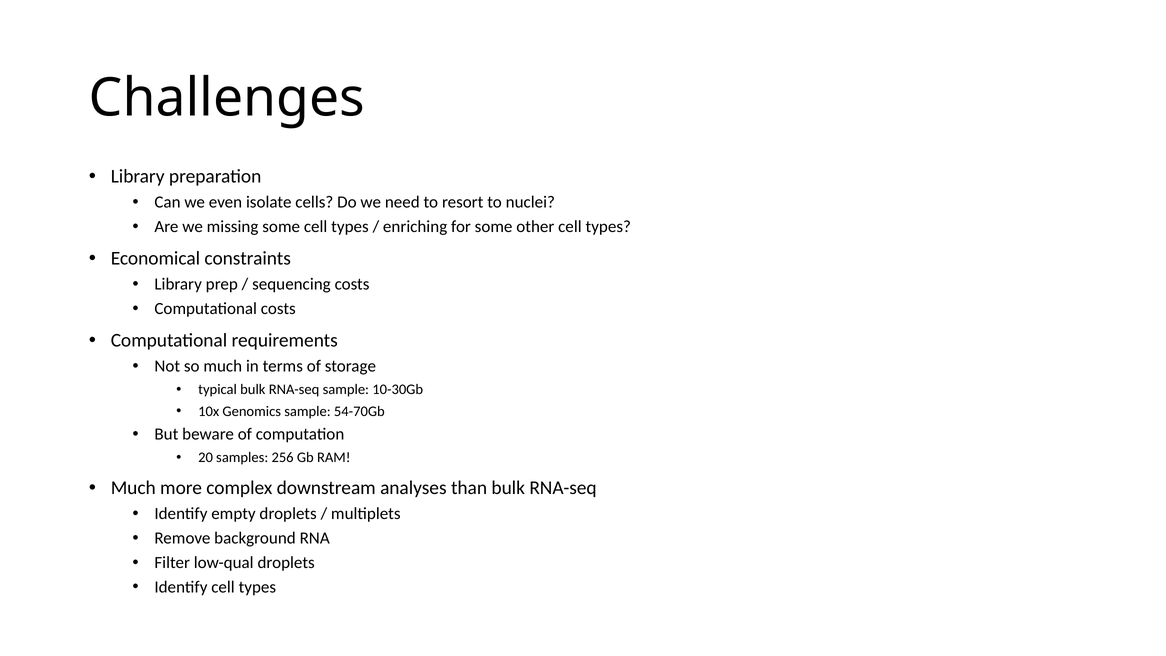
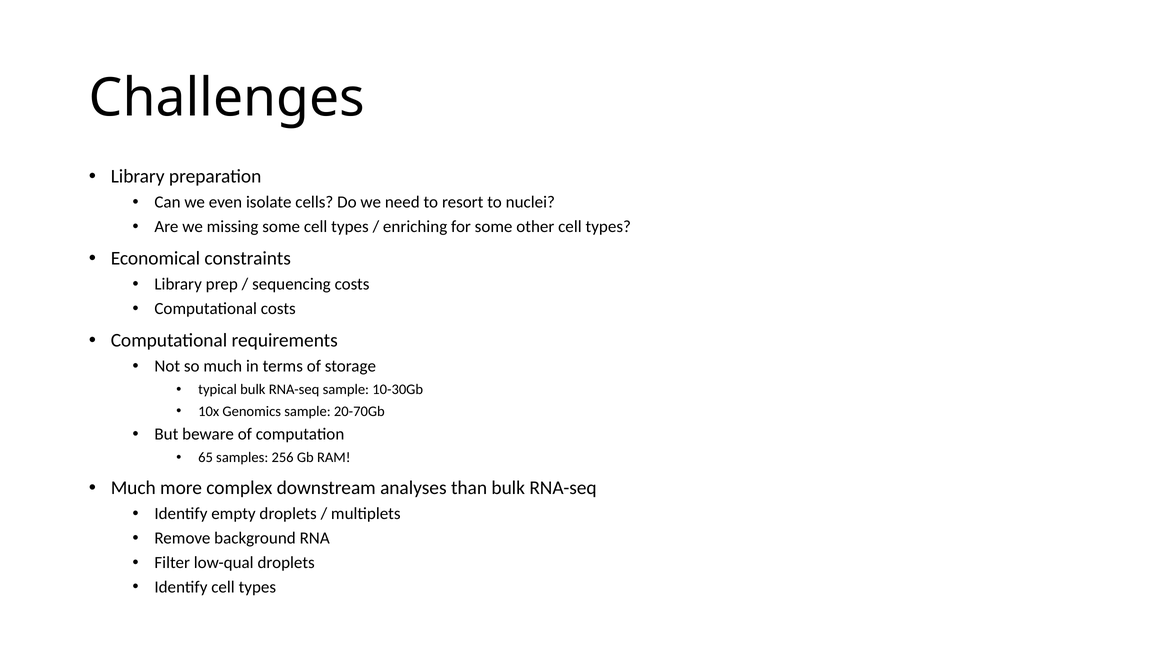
54-70Gb: 54-70Gb -> 20-70Gb (359, 411)
20: 20 -> 65 (206, 457)
